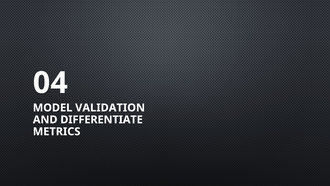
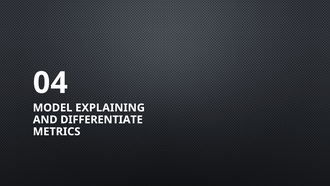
VALIDATION: VALIDATION -> EXPLAINING (110, 108)
